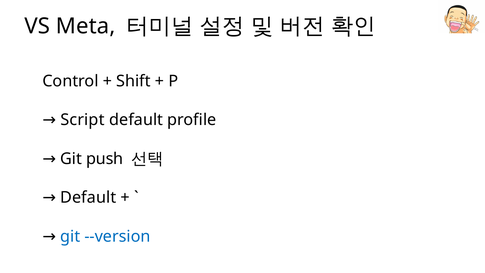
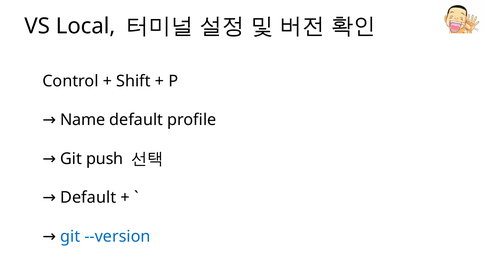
Meta: Meta -> Local (86, 26)
Script: Script -> Name (83, 120)
